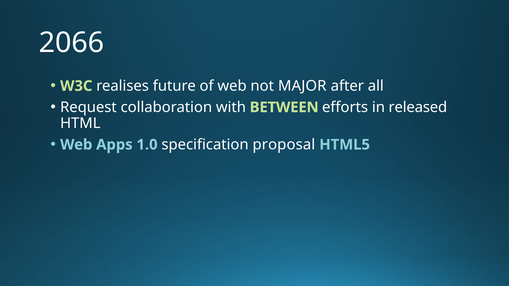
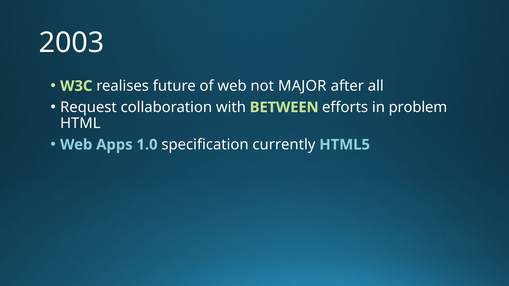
2066: 2066 -> 2003 (72, 43)
released: released -> problem (418, 107)
proposal: proposal -> currently (284, 145)
